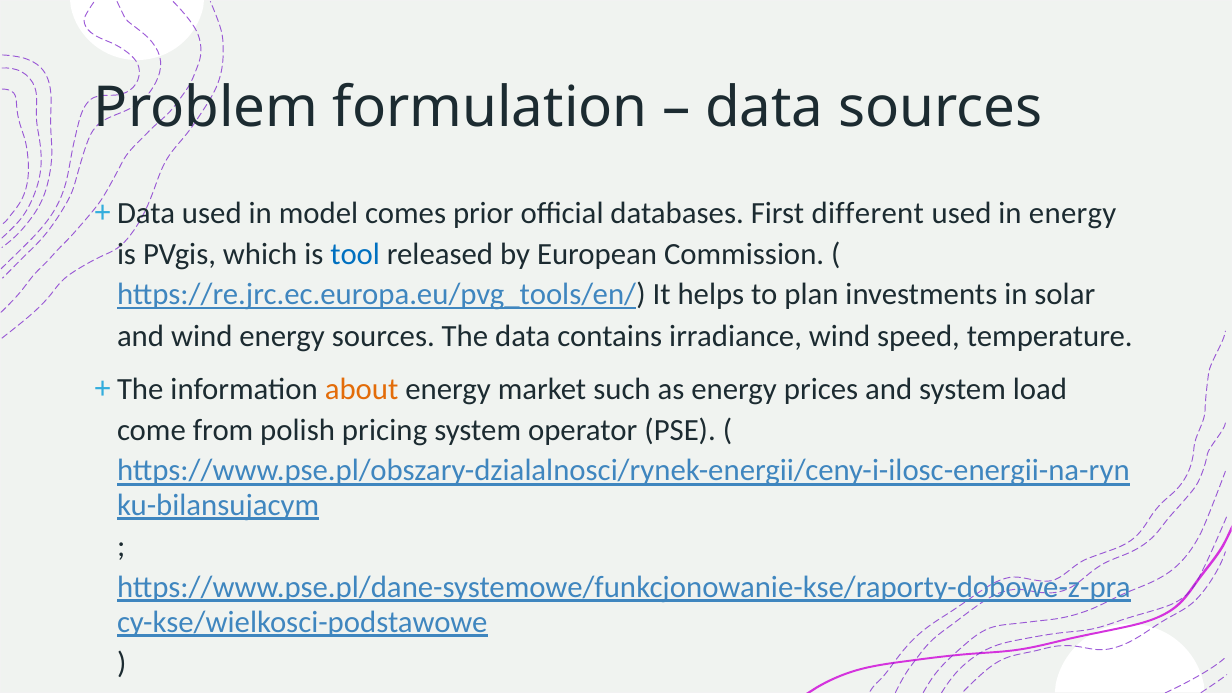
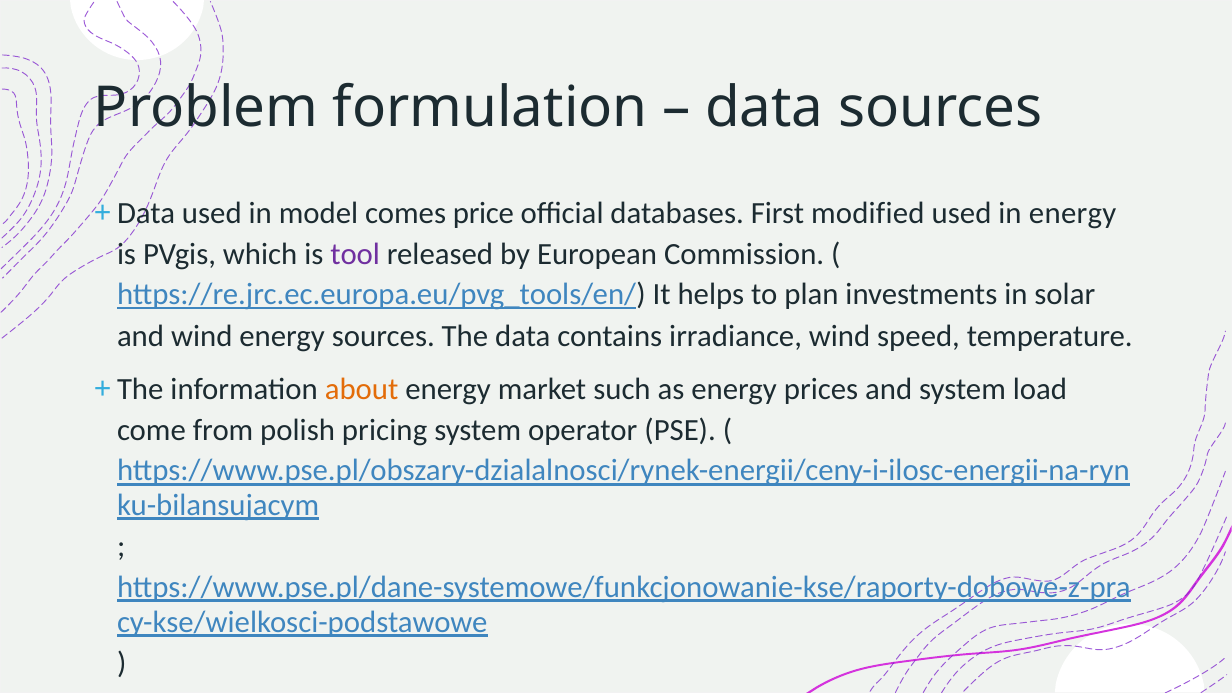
prior: prior -> price (483, 213)
different: different -> modified (868, 213)
tool colour: blue -> purple (355, 254)
